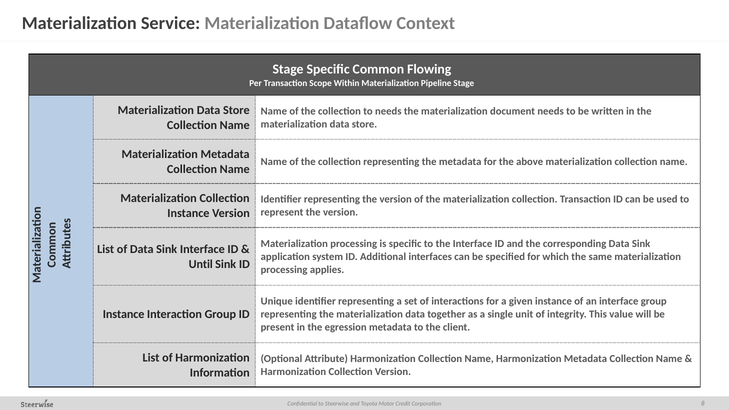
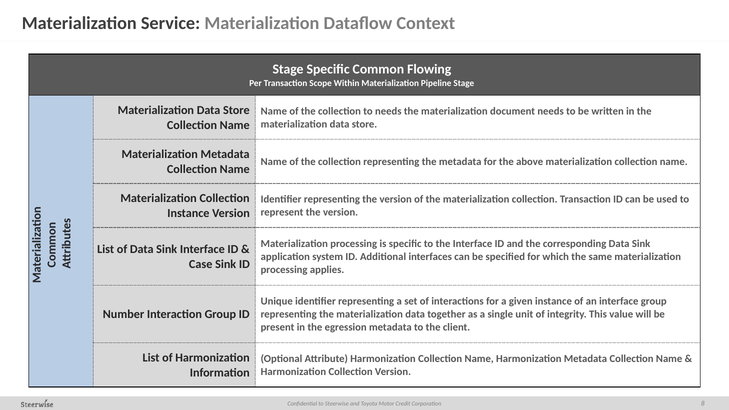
Until: Until -> Case (201, 264)
Instance: Instance -> Number (124, 314)
